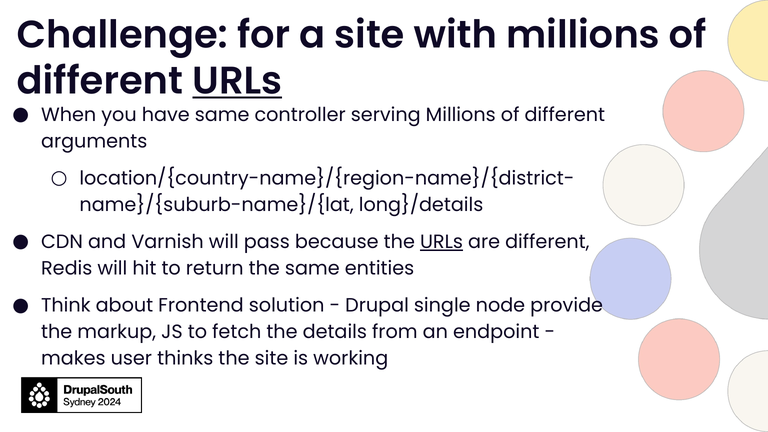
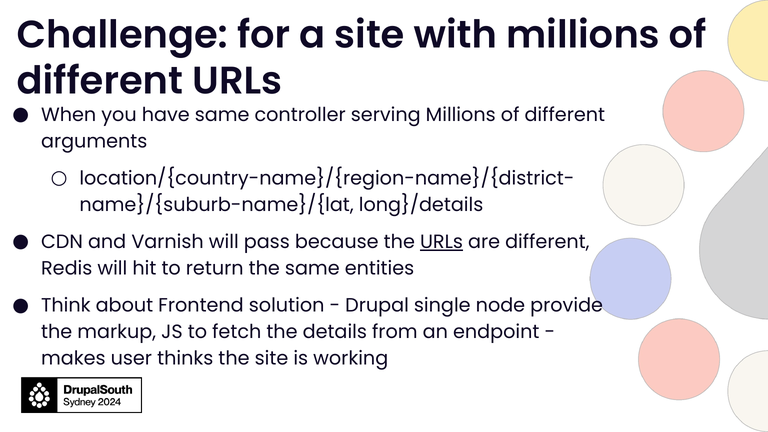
URLs underline: present -> none (237, 81)
